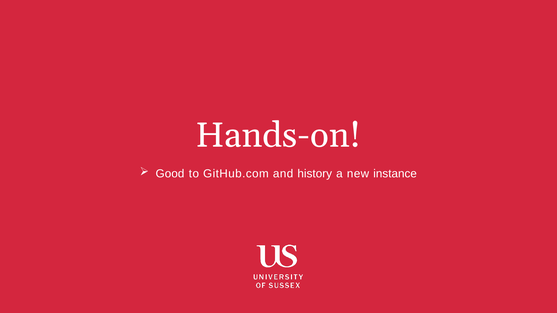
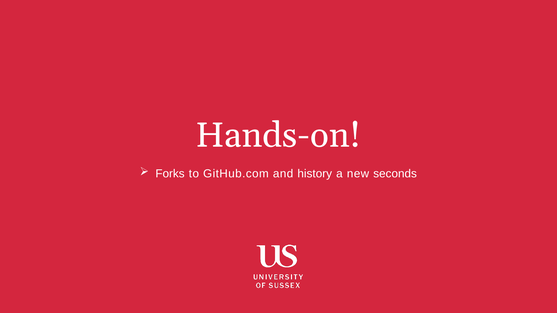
Good: Good -> Forks (170, 174)
instance: instance -> seconds (395, 174)
